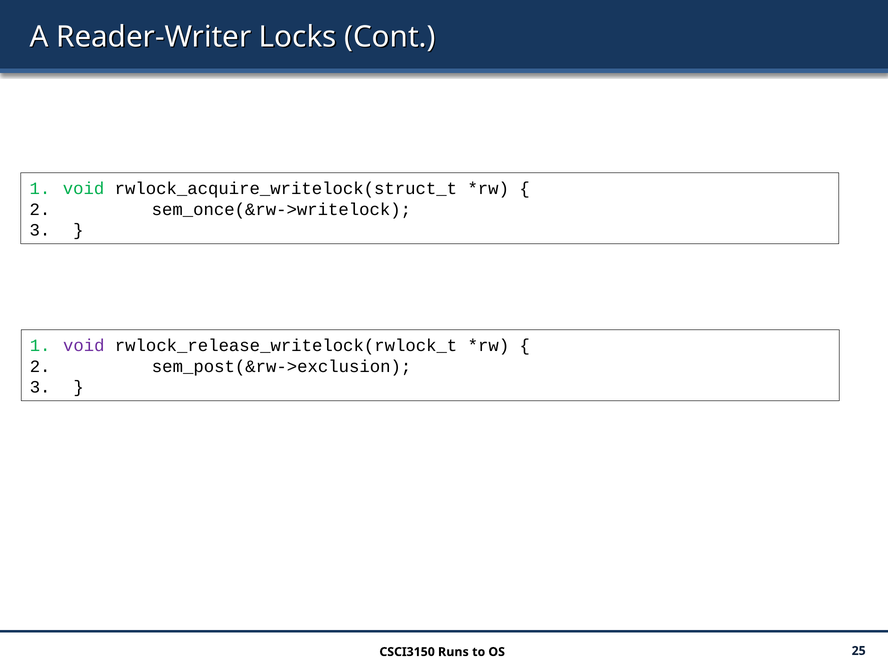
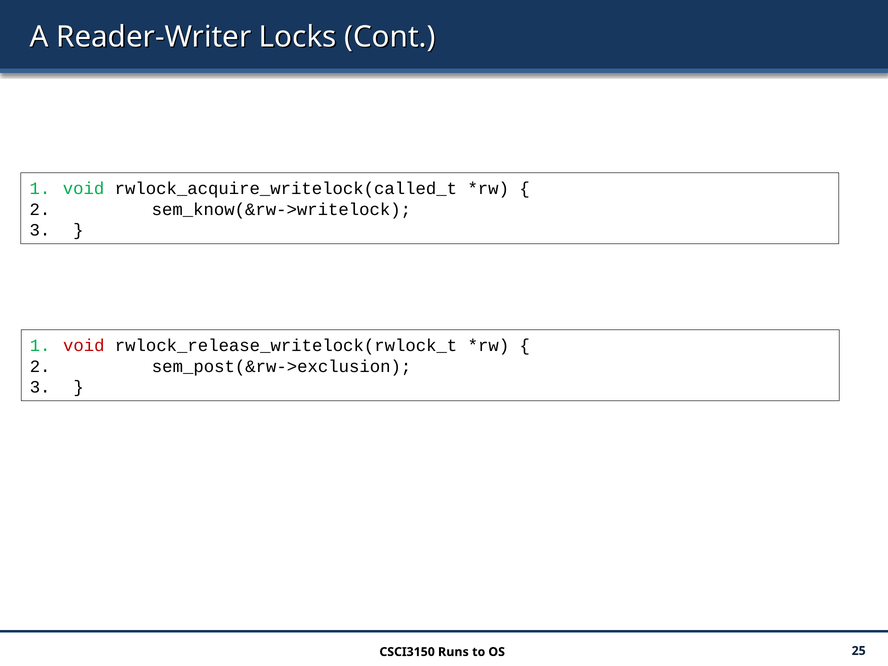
rwlock_acquire_writelock(struct_t: rwlock_acquire_writelock(struct_t -> rwlock_acquire_writelock(called_t (286, 189)
sem_once(&rw->writelock: sem_once(&rw->writelock -> sem_know(&rw->writelock (281, 209)
void colour: purple -> red (84, 346)
